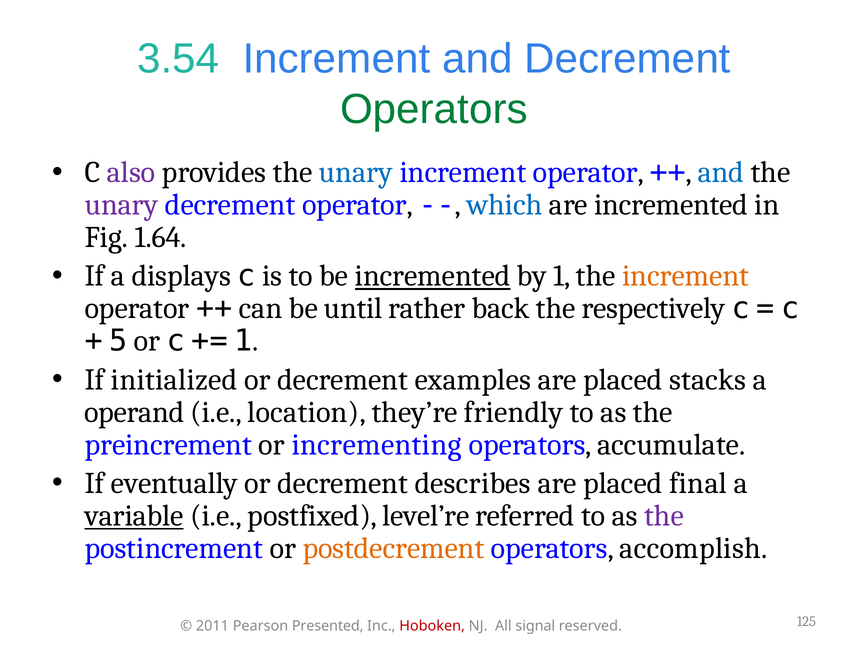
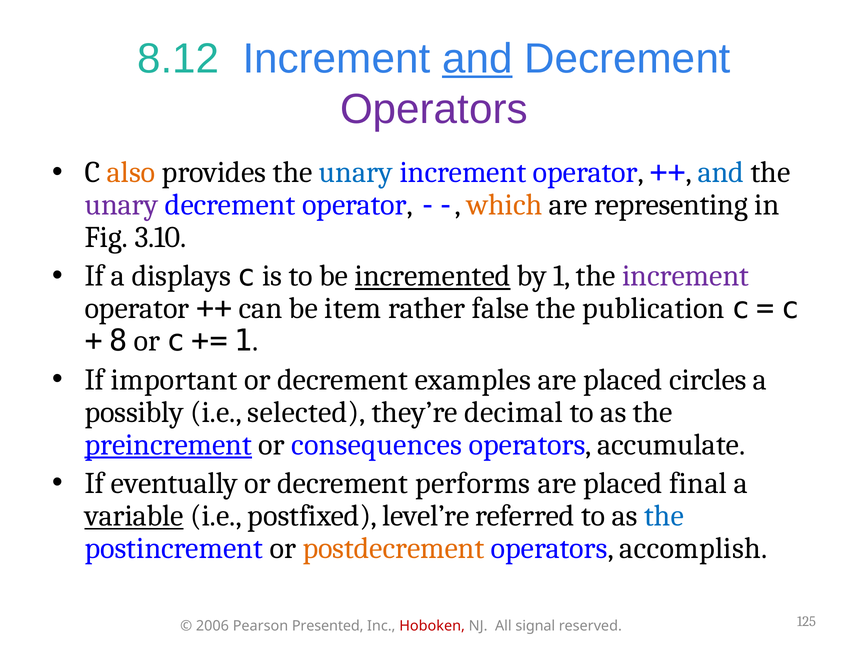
3.54: 3.54 -> 8.12 (178, 59)
and underline: none -> present (477, 59)
Operators colour: green -> purple (434, 109)
also colour: purple -> orange (131, 172)
which colour: blue -> orange (505, 205)
are incremented: incremented -> representing (671, 205)
1.64: 1.64 -> 3.10 (161, 237)
increment colour: orange -> purple (686, 276)
until: until -> item (353, 308)
back: back -> false (501, 308)
respectively: respectively -> publication (653, 308)
5: 5 -> 8 (118, 341)
initialized: initialized -> important (174, 380)
stacks: stacks -> circles (708, 380)
operand: operand -> possibly (134, 412)
location: location -> selected (307, 412)
friendly: friendly -> decimal (514, 412)
preincrement underline: none -> present (168, 445)
incrementing: incrementing -> consequences (377, 445)
describes: describes -> performs (473, 483)
the colour: purple -> blue (664, 516)
2011: 2011 -> 2006 (212, 626)
